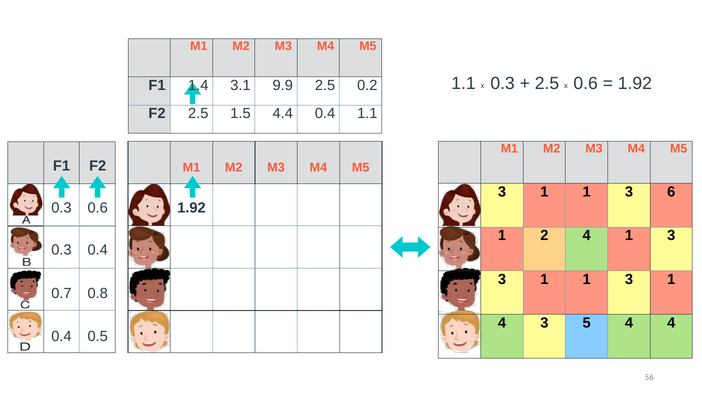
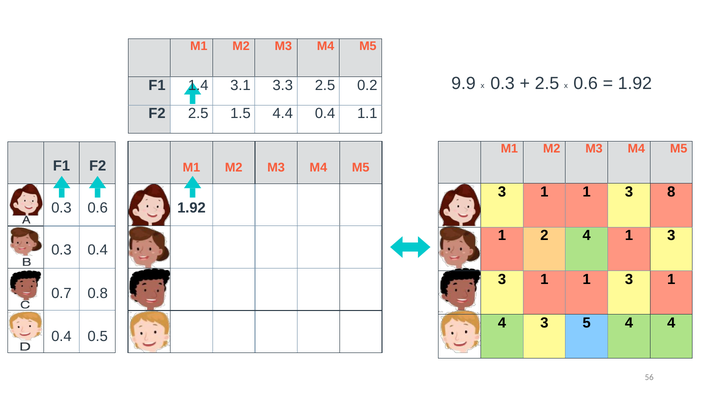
1.1: 1.1 -> 9.9 (464, 84)
9.9: 9.9 -> 3.3 (283, 85)
6: 6 -> 8 (671, 192)
